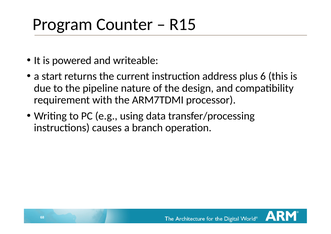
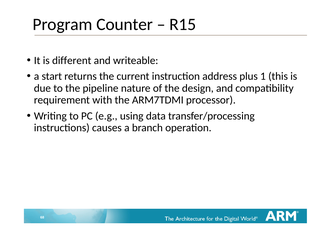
powered: powered -> different (72, 60)
6: 6 -> 1 (263, 76)
